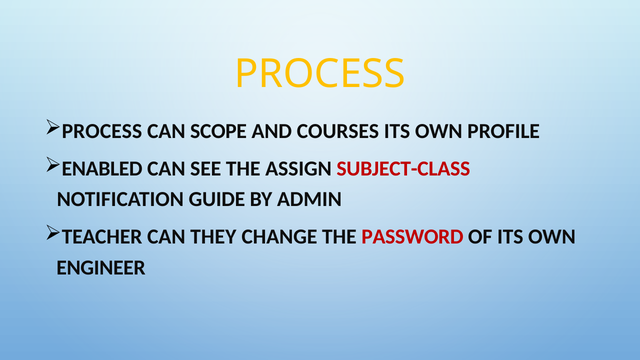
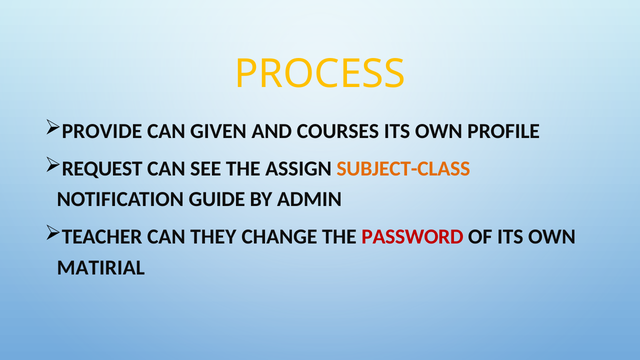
PROCESS: PROCESS -> PROVIDE (102, 131)
SCOPE: SCOPE -> GIVEN (218, 131)
ENABLED: ENABLED -> REQUEST (102, 169)
SUBJECT-CLASS colour: red -> orange (403, 169)
ENGINEER: ENGINEER -> MATIRIAL (101, 268)
